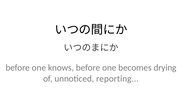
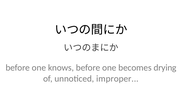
reporting: reporting -> improper (117, 79)
